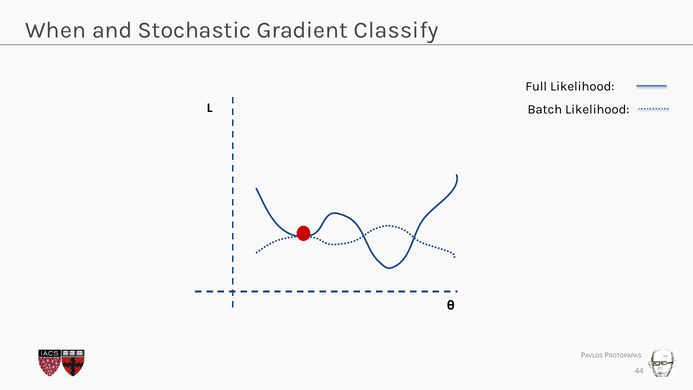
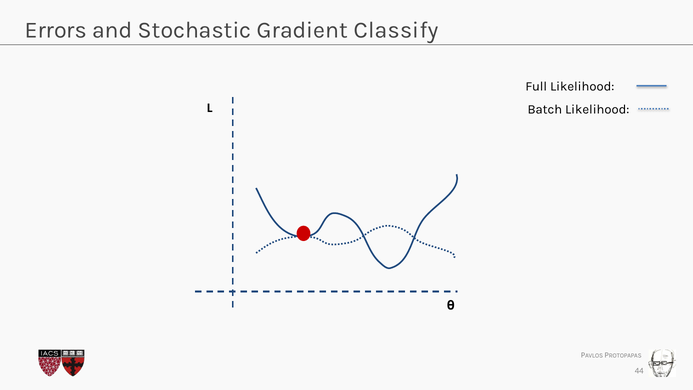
When: When -> Errors (56, 30)
